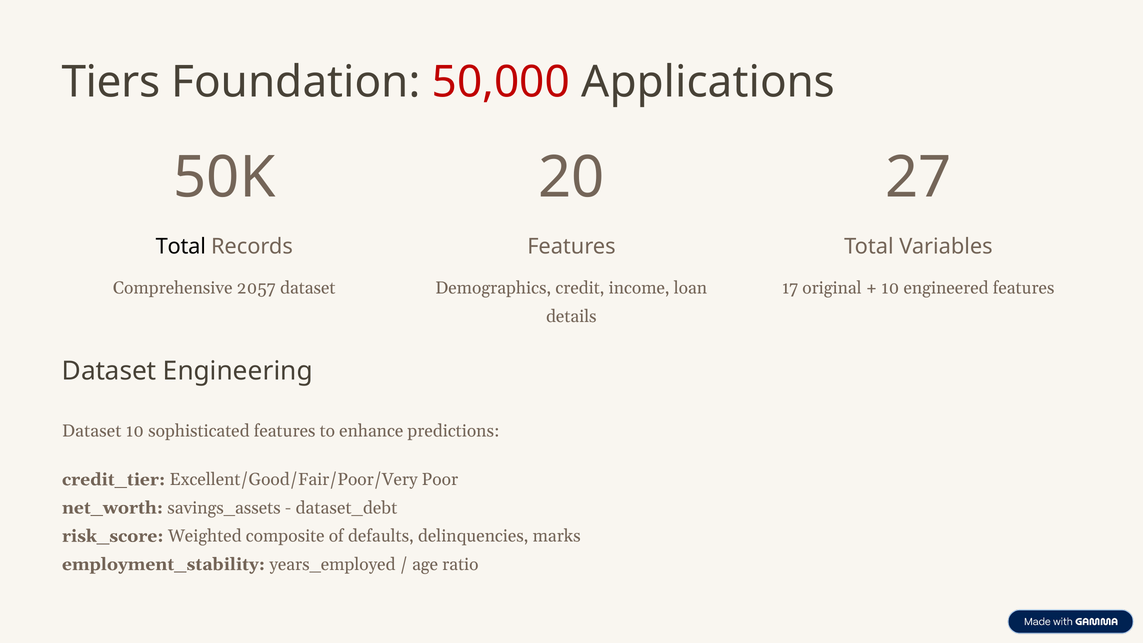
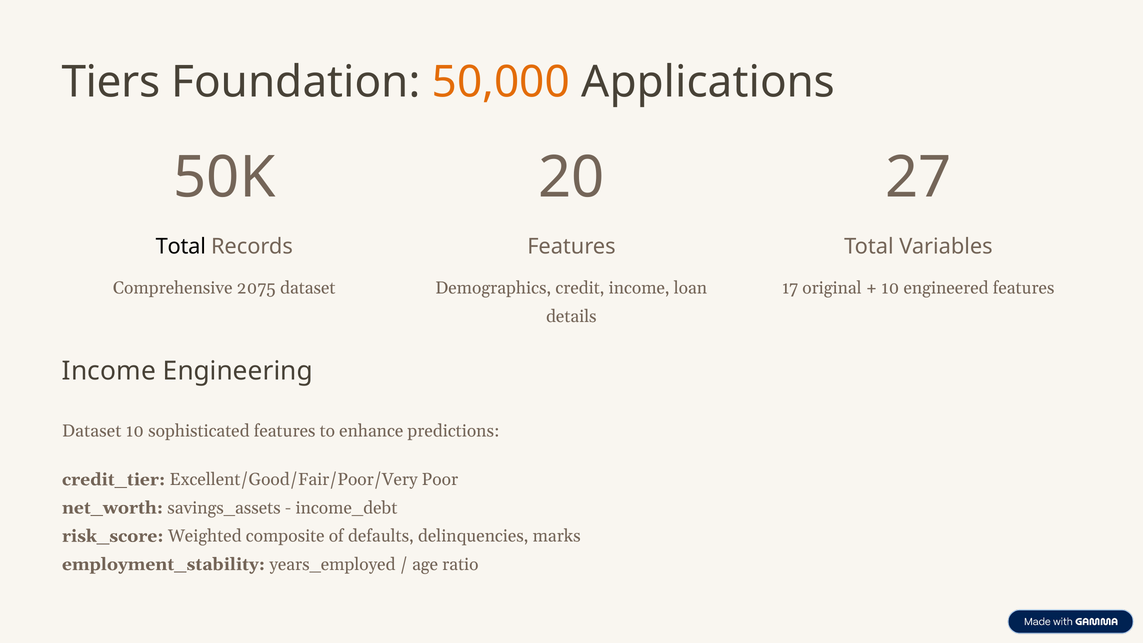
50,000 colour: red -> orange (501, 82)
2057: 2057 -> 2075 (256, 288)
Dataset: Dataset -> Income (109, 371)
dataset_debt: dataset_debt -> income_debt (346, 508)
